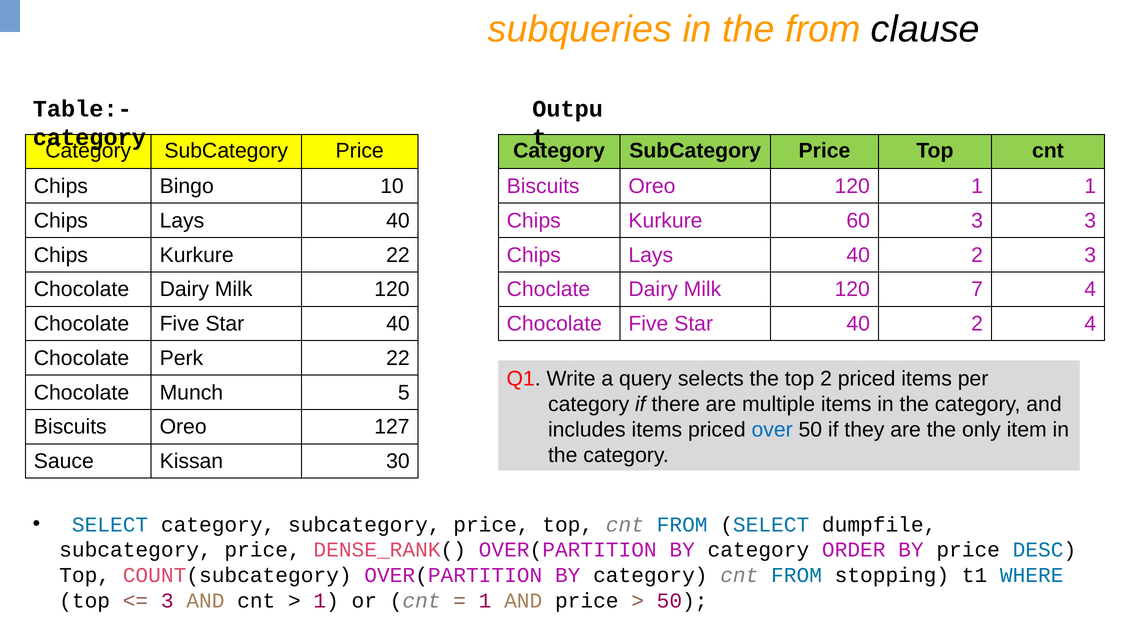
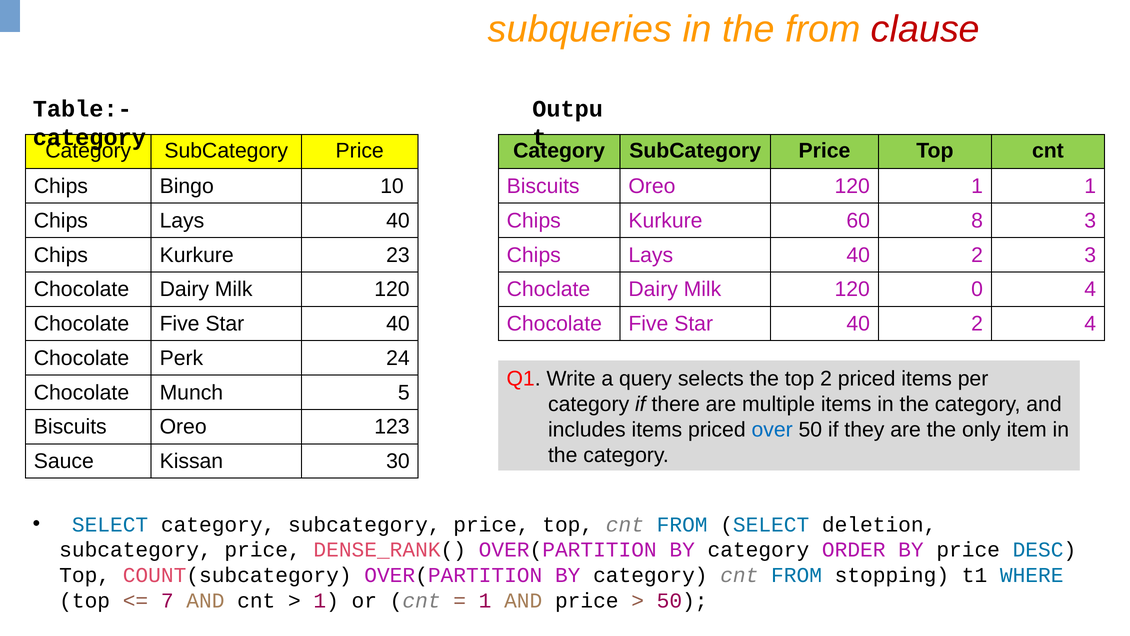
clause colour: black -> red (925, 29)
60 3: 3 -> 8 (977, 221)
Kurkure 22: 22 -> 23 (398, 255)
7: 7 -> 0 (977, 289)
Perk 22: 22 -> 24 (398, 358)
127: 127 -> 123 (392, 427)
dumpfile: dumpfile -> deletion (879, 524)
3: 3 -> 7 (167, 600)
